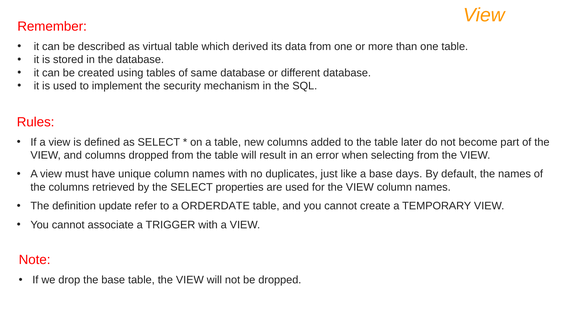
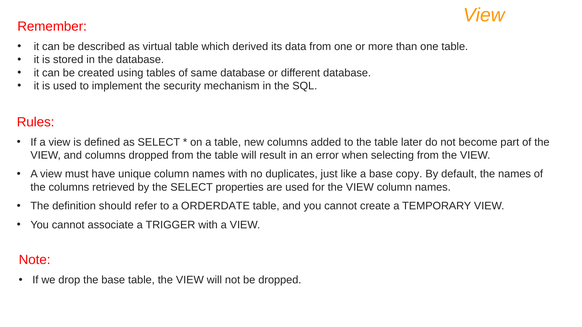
days: days -> copy (409, 174)
update: update -> should (115, 206)
